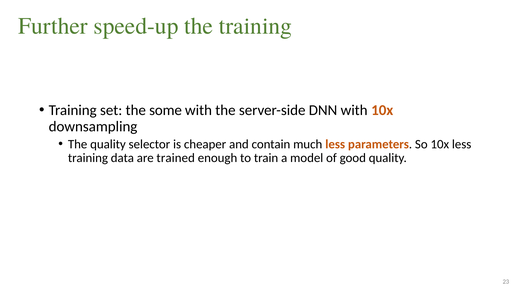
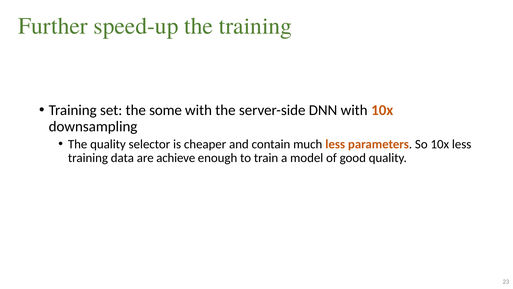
trained: trained -> achieve (176, 158)
